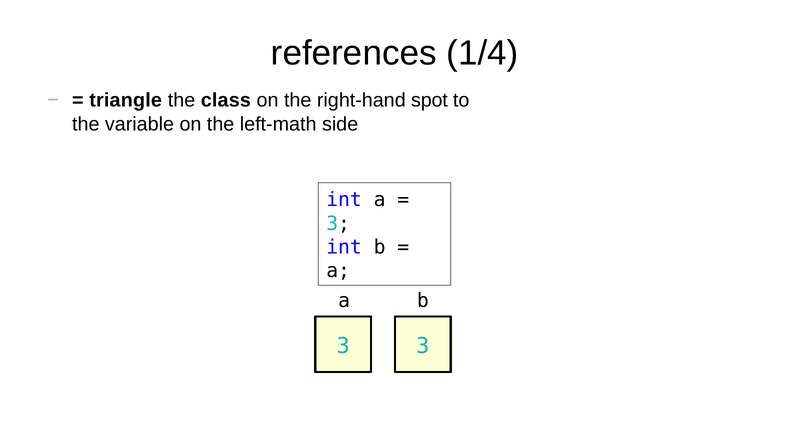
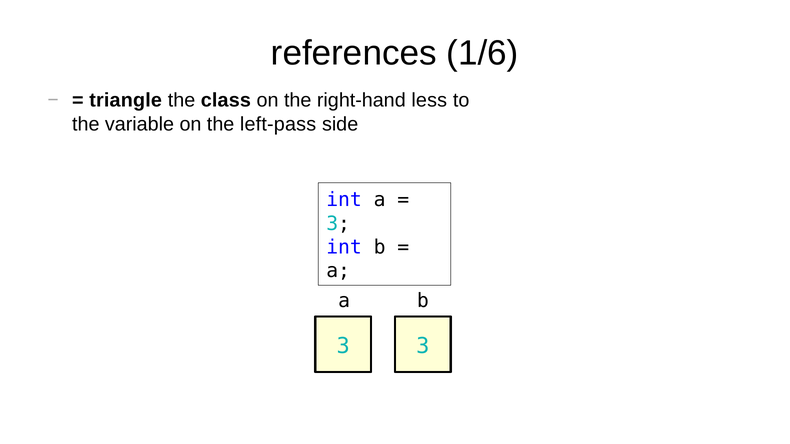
1/4: 1/4 -> 1/6 (483, 53)
spot: spot -> less (429, 100)
left-math: left-math -> left-pass (278, 124)
